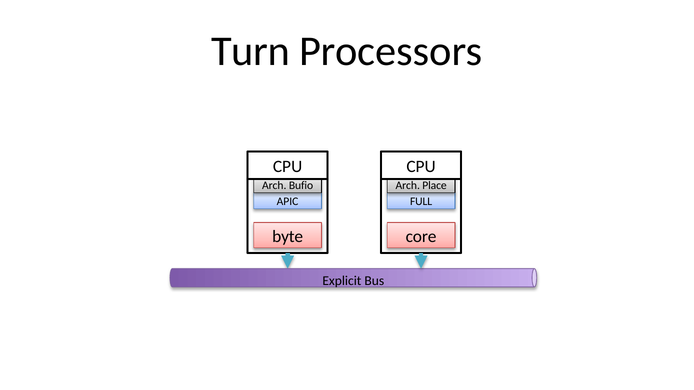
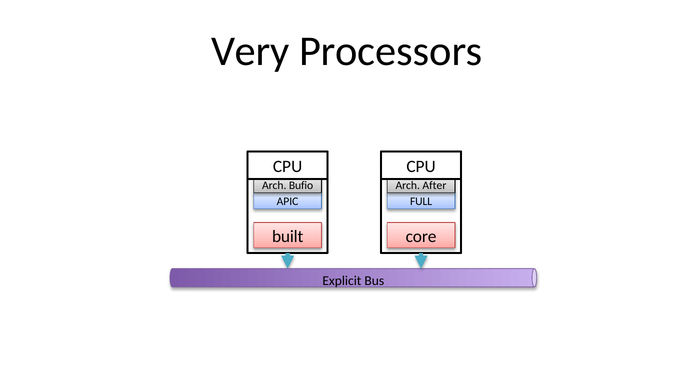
Turn: Turn -> Very (250, 51)
Place: Place -> After (434, 186)
byte: byte -> built (288, 237)
